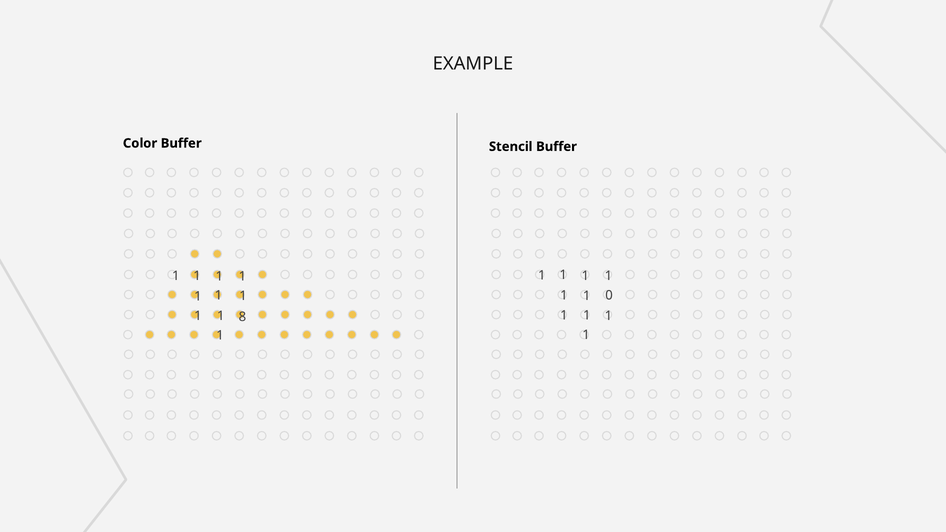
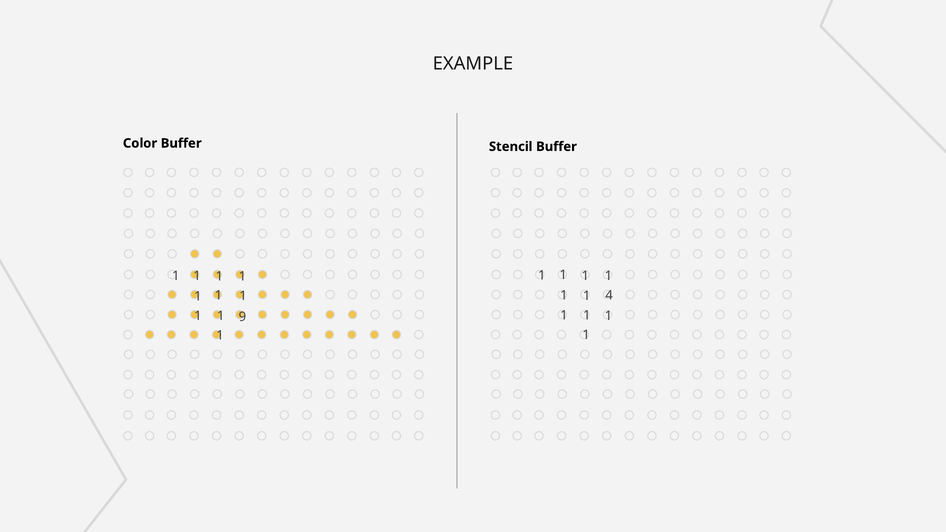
0: 0 -> 4 (609, 295)
8: 8 -> 9 (242, 317)
